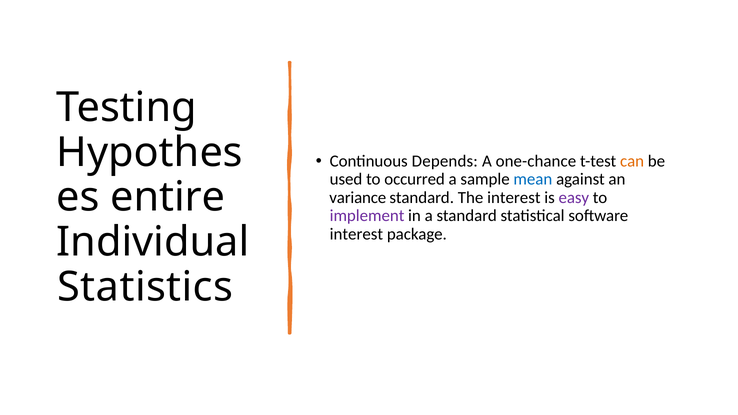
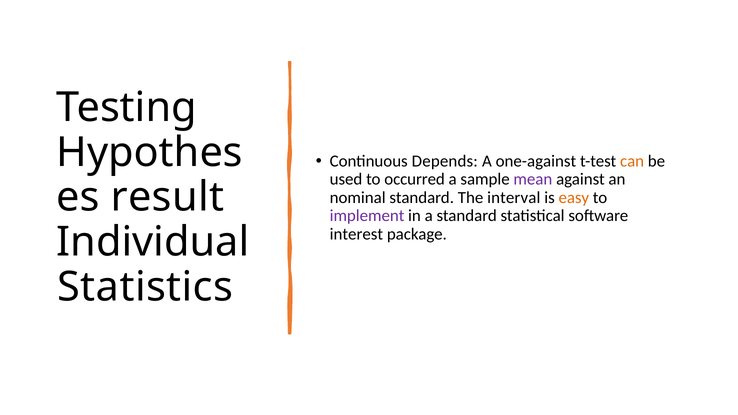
one-chance: one-chance -> one-against (536, 161)
mean colour: blue -> purple (533, 179)
entire: entire -> result (168, 197)
variance: variance -> nominal (358, 198)
The interest: interest -> interval (514, 198)
easy colour: purple -> orange (574, 198)
